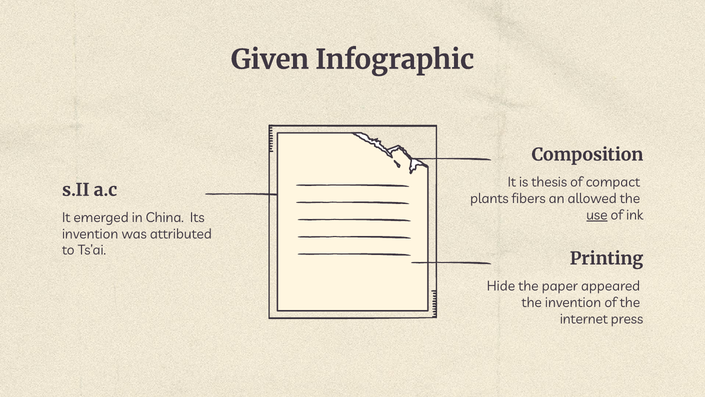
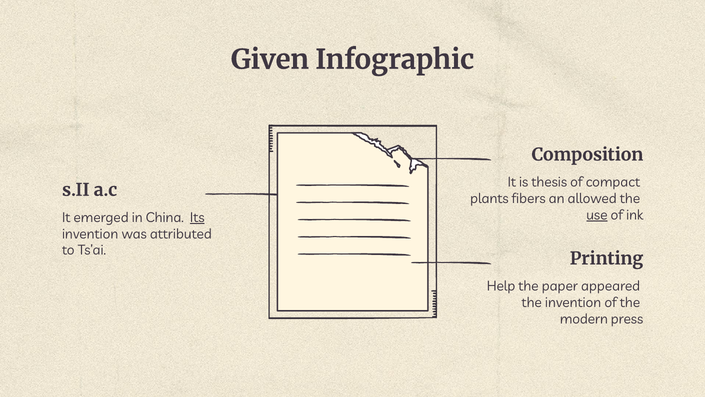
Its underline: none -> present (197, 217)
Hide: Hide -> Help (501, 286)
internet: internet -> modern (584, 319)
